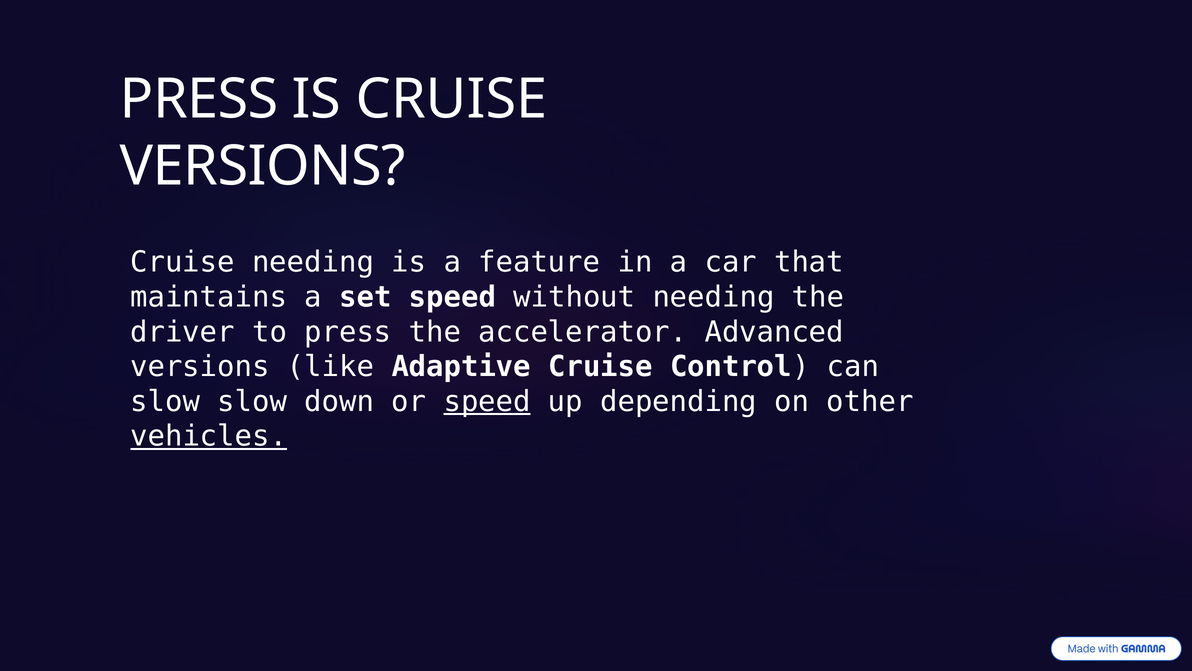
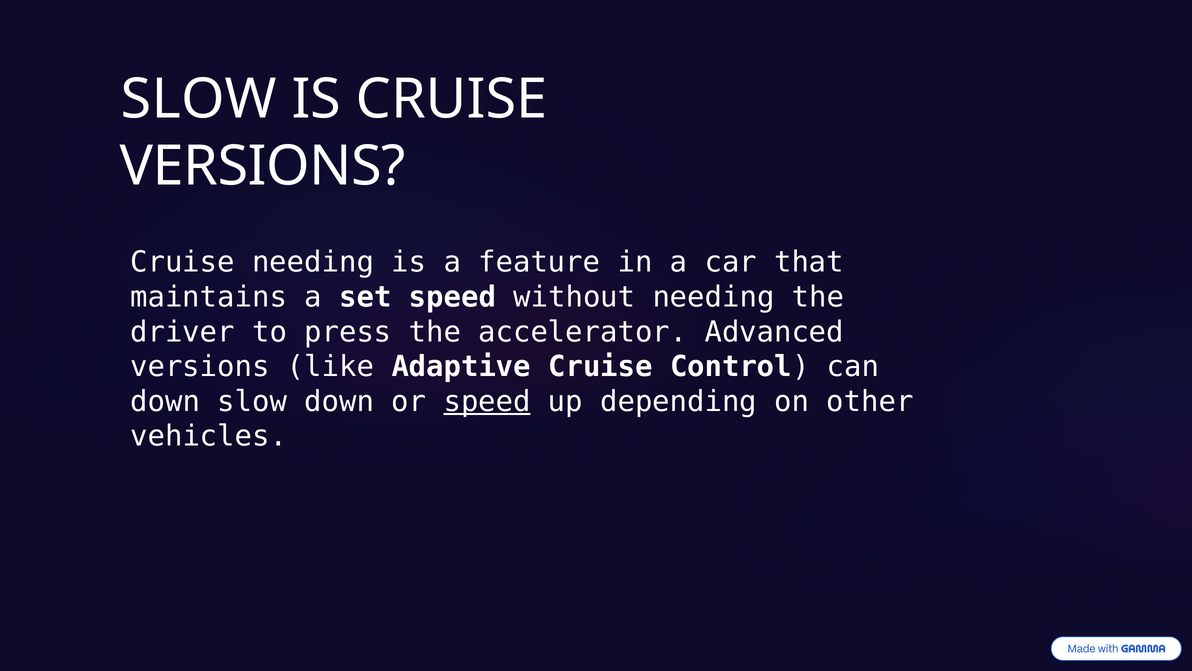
PRESS: PRESS -> SLOW (199, 99)
slow: slow -> down (165, 401)
vehicles underline: present -> none (209, 436)
